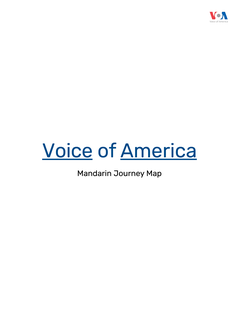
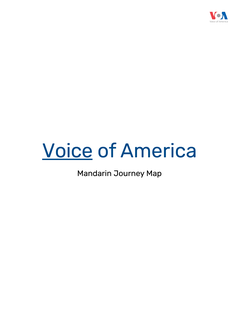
America underline: present -> none (159, 151)
